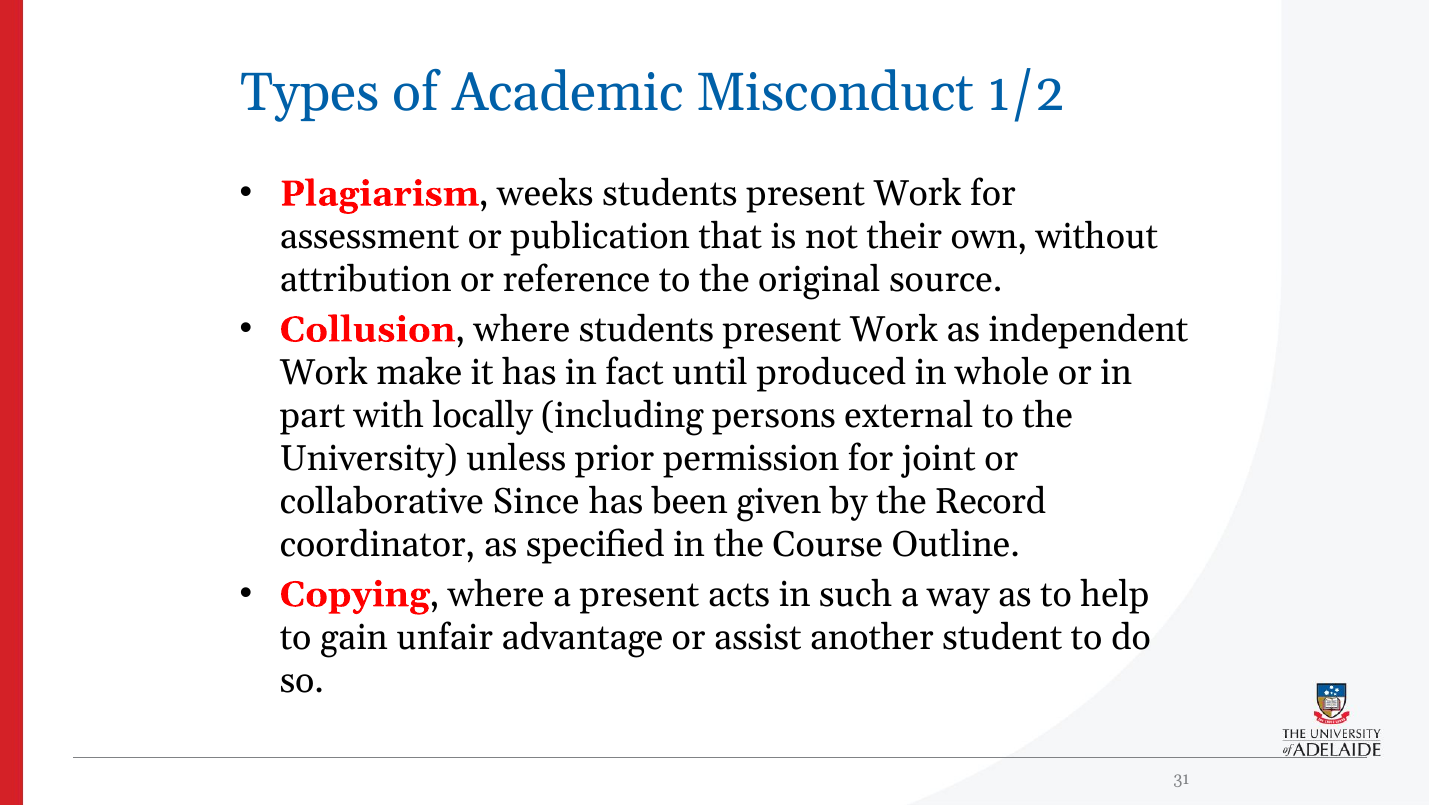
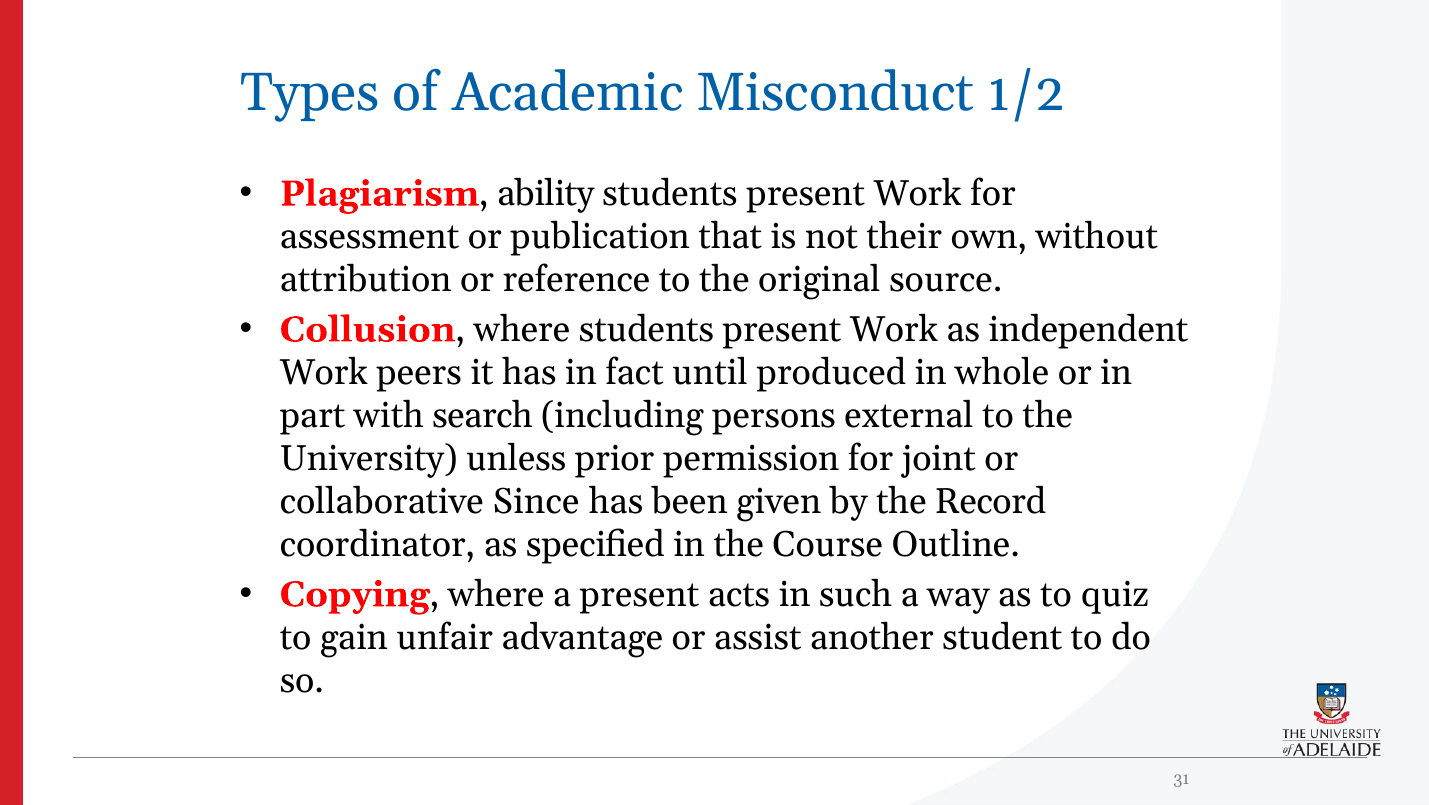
weeks: weeks -> ability (546, 194)
make: make -> peers (419, 373)
locally: locally -> search (483, 415)
help: help -> quiz (1115, 594)
